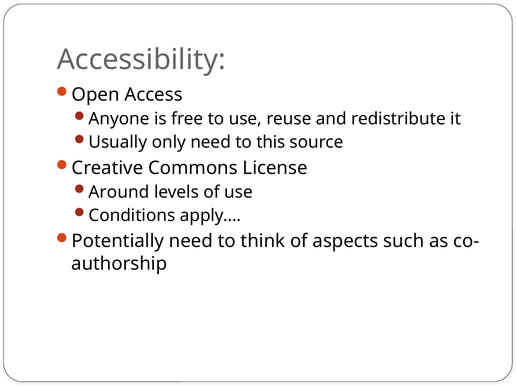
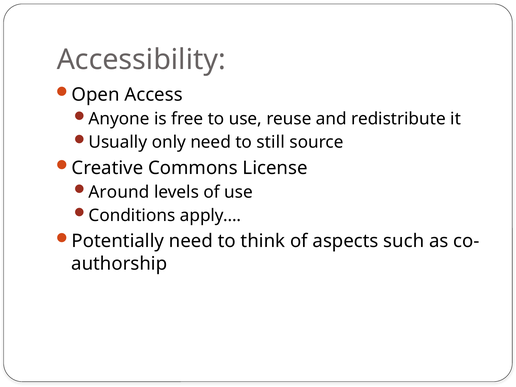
this: this -> still (271, 142)
